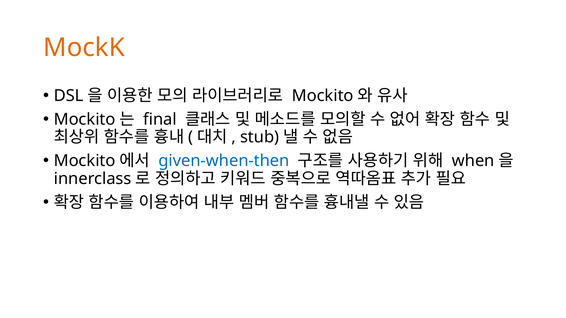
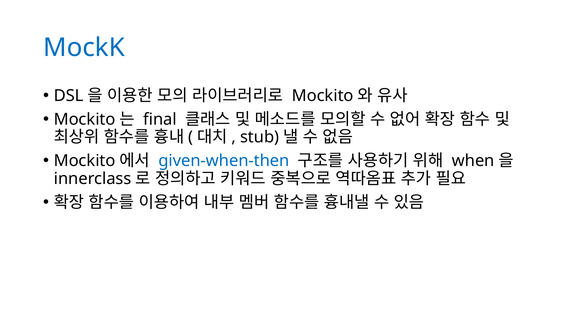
MockK colour: orange -> blue (84, 48)
